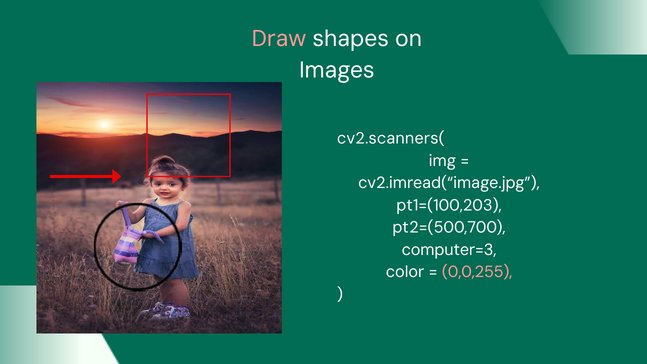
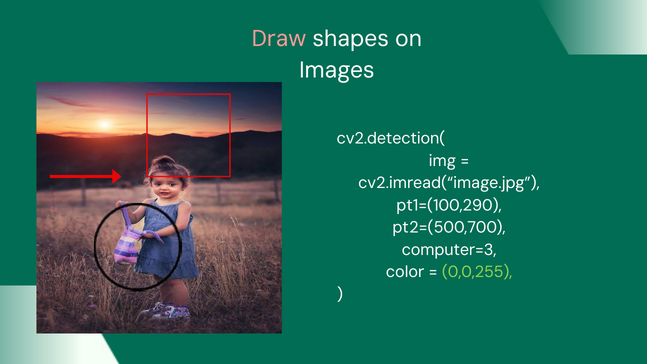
cv2.scanners(: cv2.scanners( -> cv2.detection( (391, 139)
pt1=(100,203: pt1=(100,203 -> pt1=(100,290 (449, 205)
0,0,255 colour: pink -> light green (477, 272)
